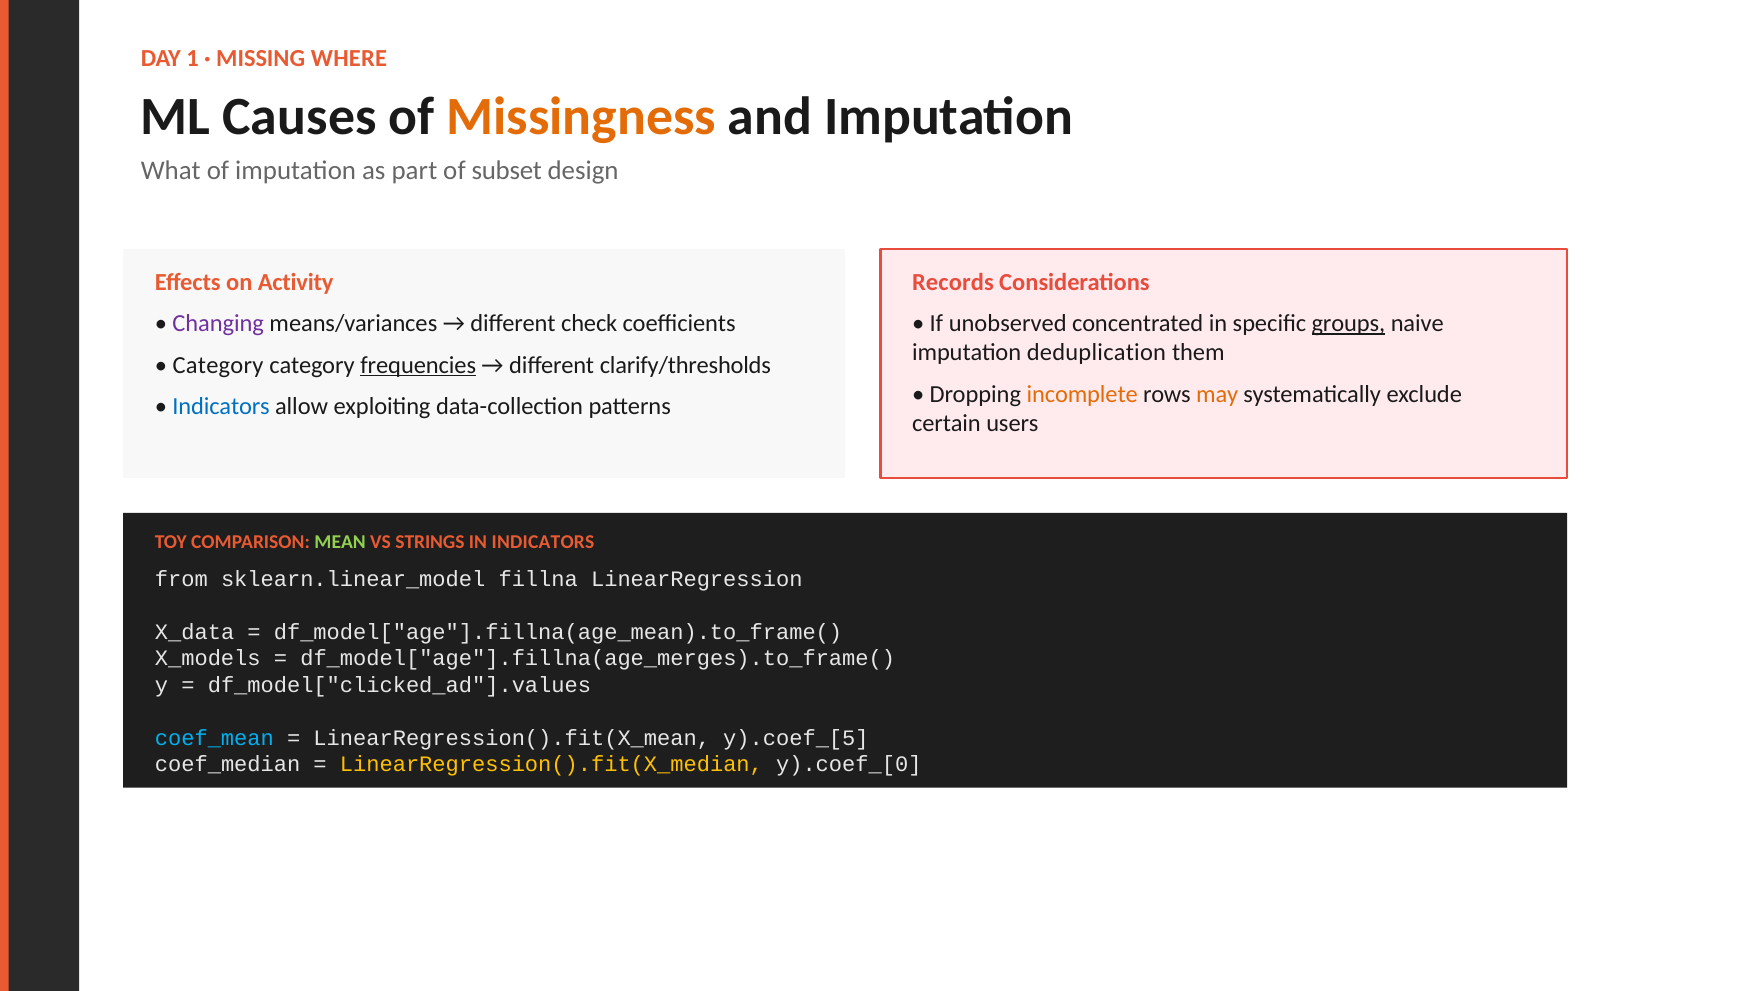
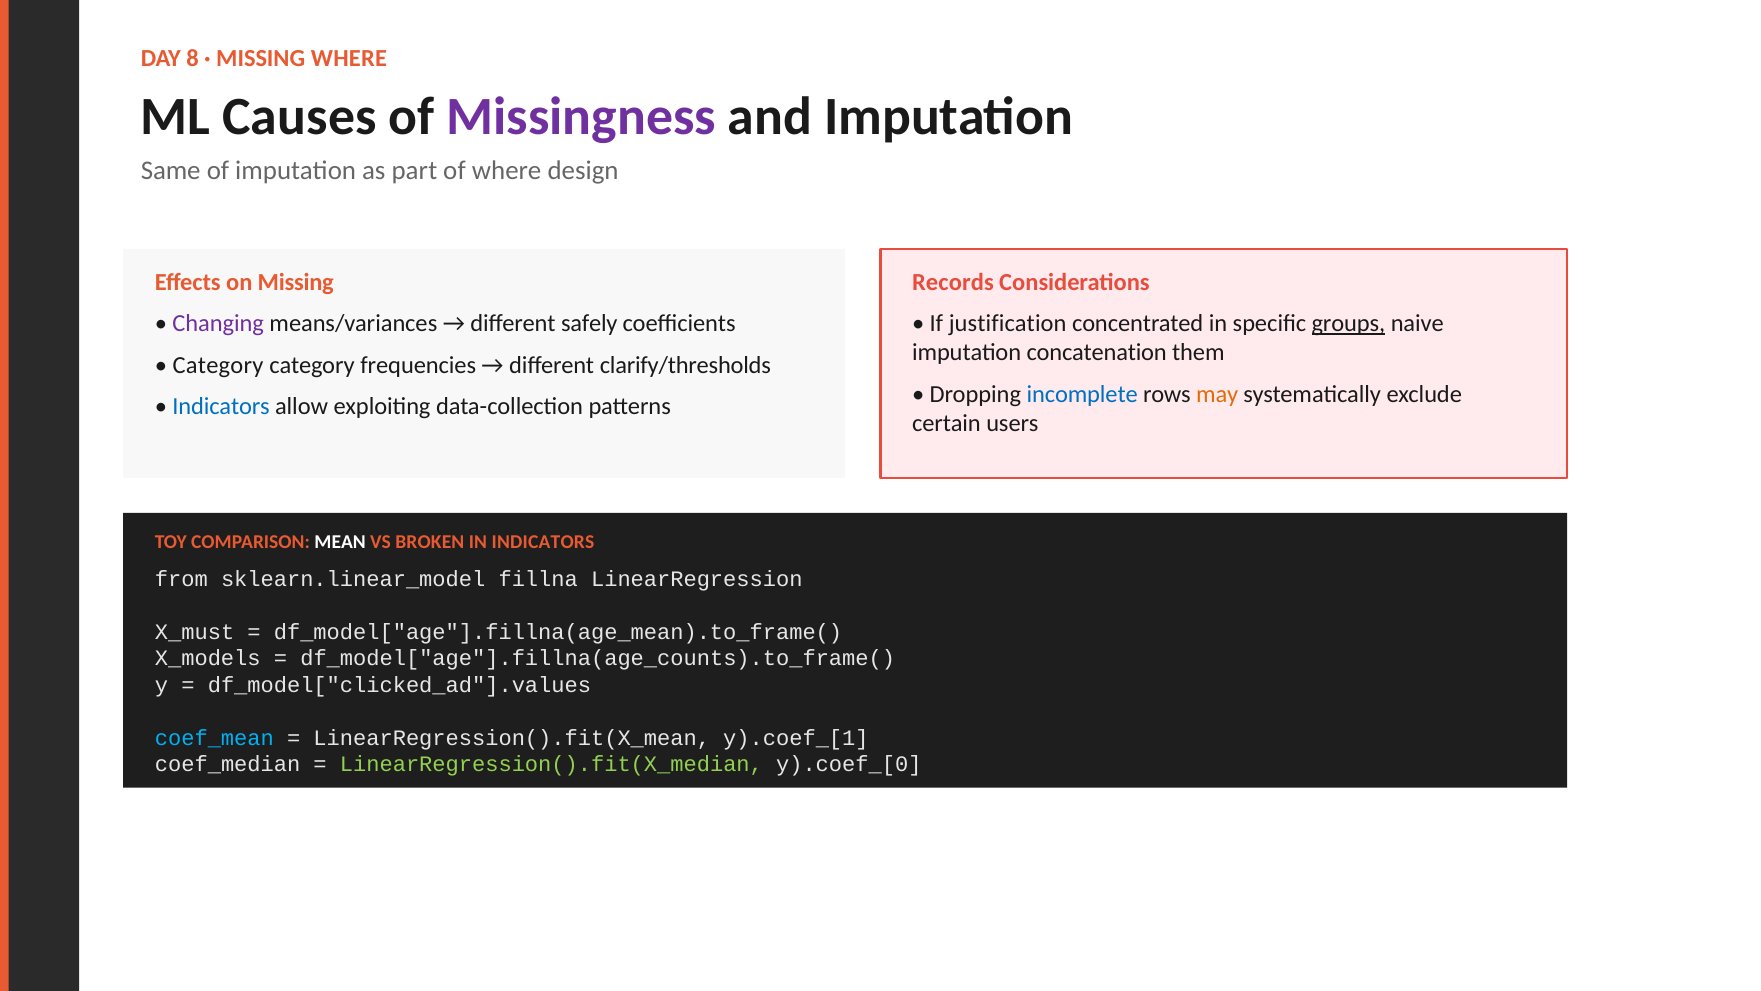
1: 1 -> 8 (192, 58)
Missingness colour: orange -> purple (581, 116)
What: What -> Same (171, 171)
of subset: subset -> where (507, 171)
on Activity: Activity -> Missing (296, 282)
check: check -> safely (589, 323)
unobserved: unobserved -> justification (1008, 323)
deduplication: deduplication -> concatenation (1097, 353)
frequencies underline: present -> none (418, 365)
incomplete colour: orange -> blue (1082, 394)
MEAN colour: light green -> white (340, 542)
STRINGS: STRINGS -> BROKEN (430, 542)
X_data: X_data -> X_must (195, 632)
df_model["age"].fillna(age_merges).to_frame(: df_model["age"].fillna(age_merges).to_frame( -> df_model["age"].fillna(age_counts).to_frame( (598, 658)
y).coef_[5: y).coef_[5 -> y).coef_[1 (796, 738)
LinearRegression().fit(X_median colour: yellow -> light green (551, 764)
